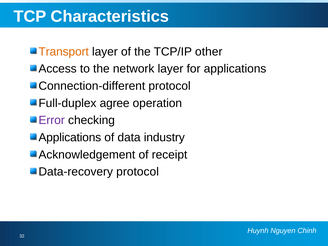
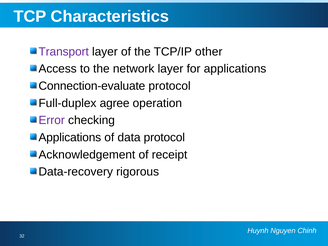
Transport colour: orange -> purple (64, 52)
Connection-different: Connection-different -> Connection-evaluate (92, 86)
data industry: industry -> protocol (164, 137)
Data-recovery protocol: protocol -> rigorous (138, 172)
